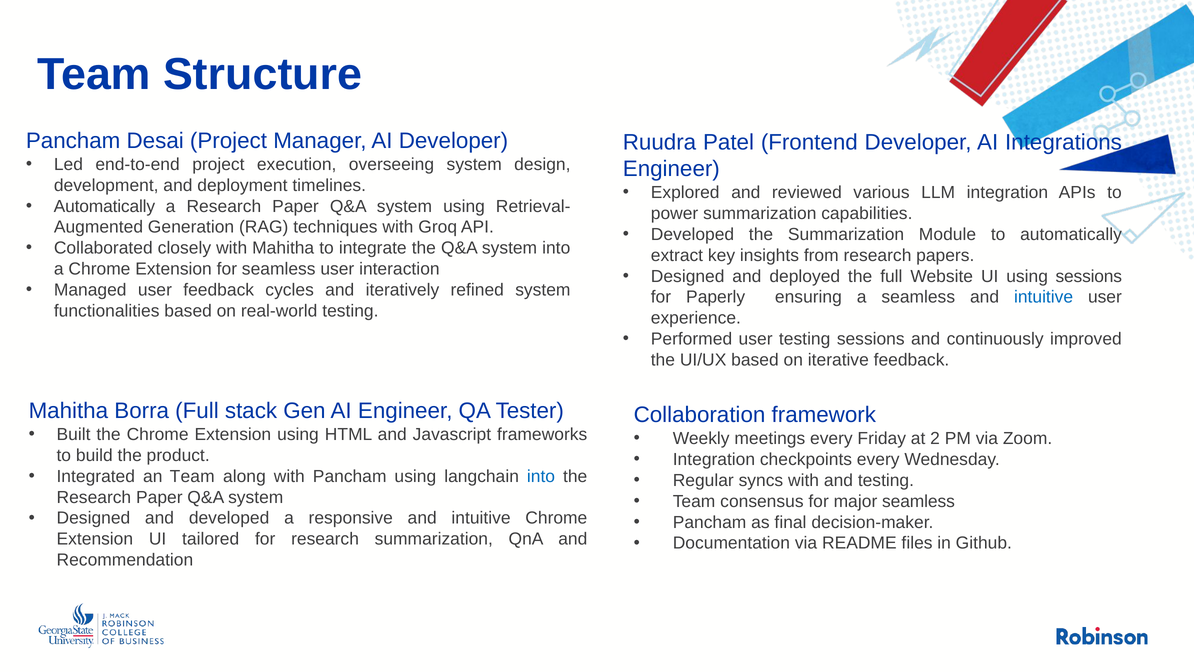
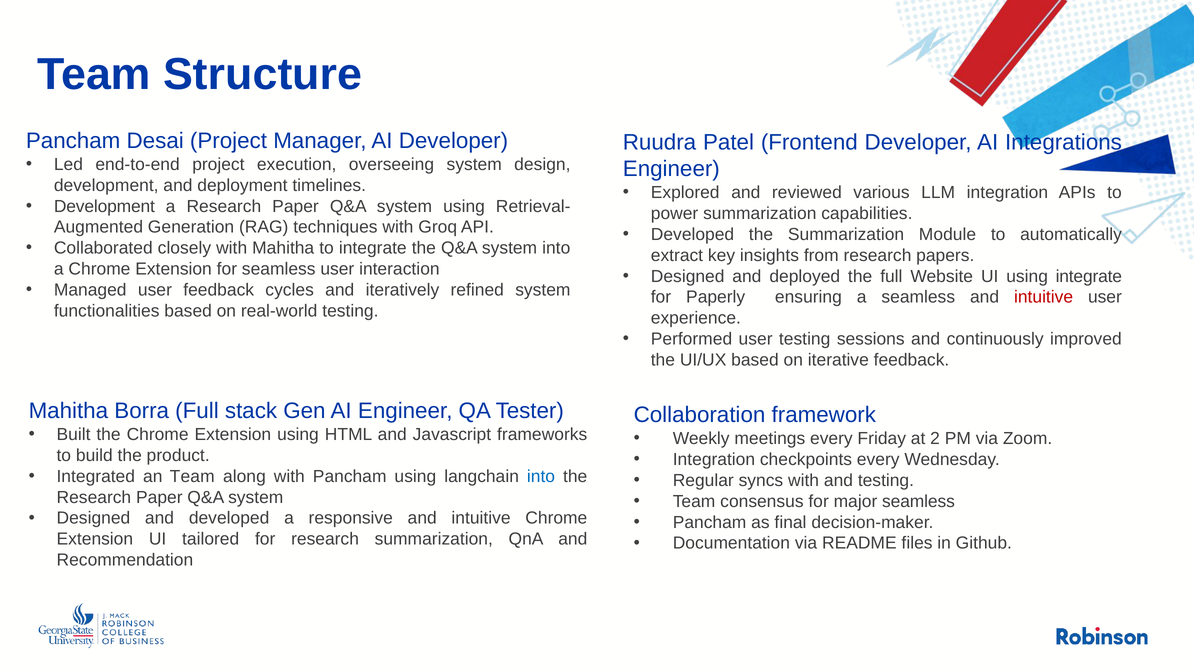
Automatically: Automatically -> Development (104, 206)
using sessions: sessions -> integrate (1089, 276)
intuitive colour: blue -> red (1044, 297)
